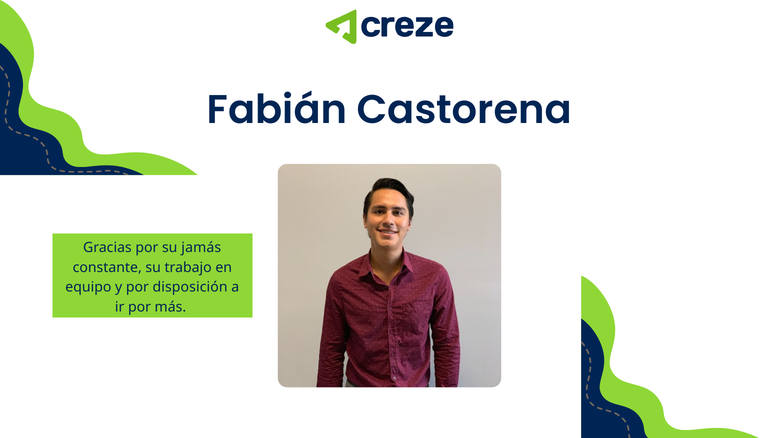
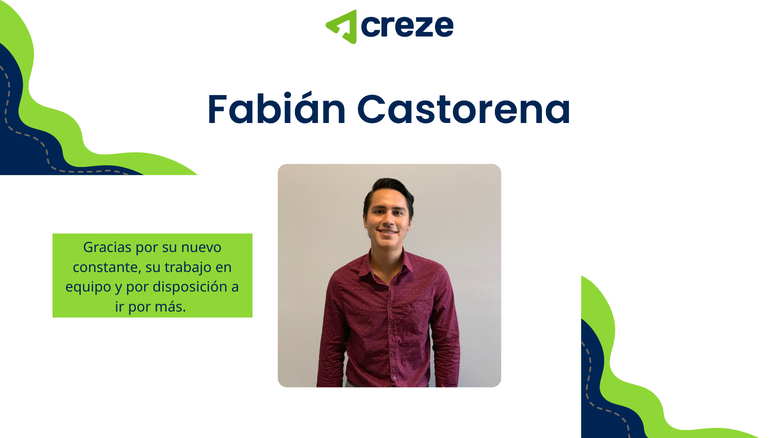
jamás: jamás -> nuevo (201, 248)
